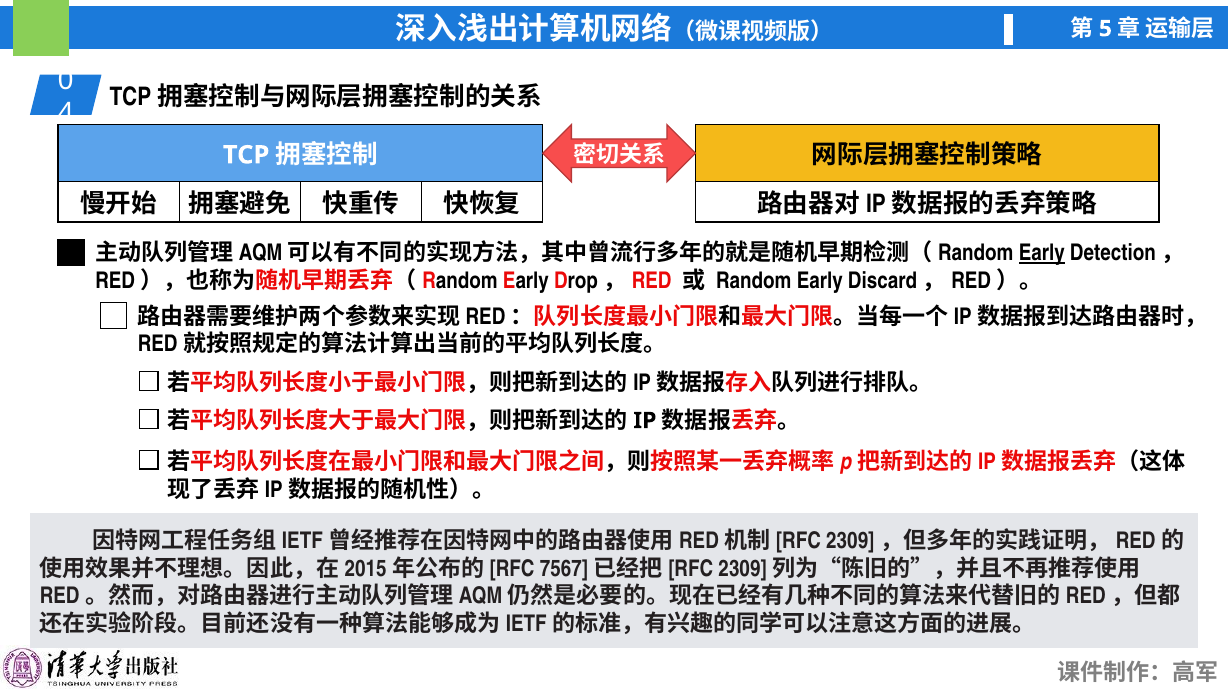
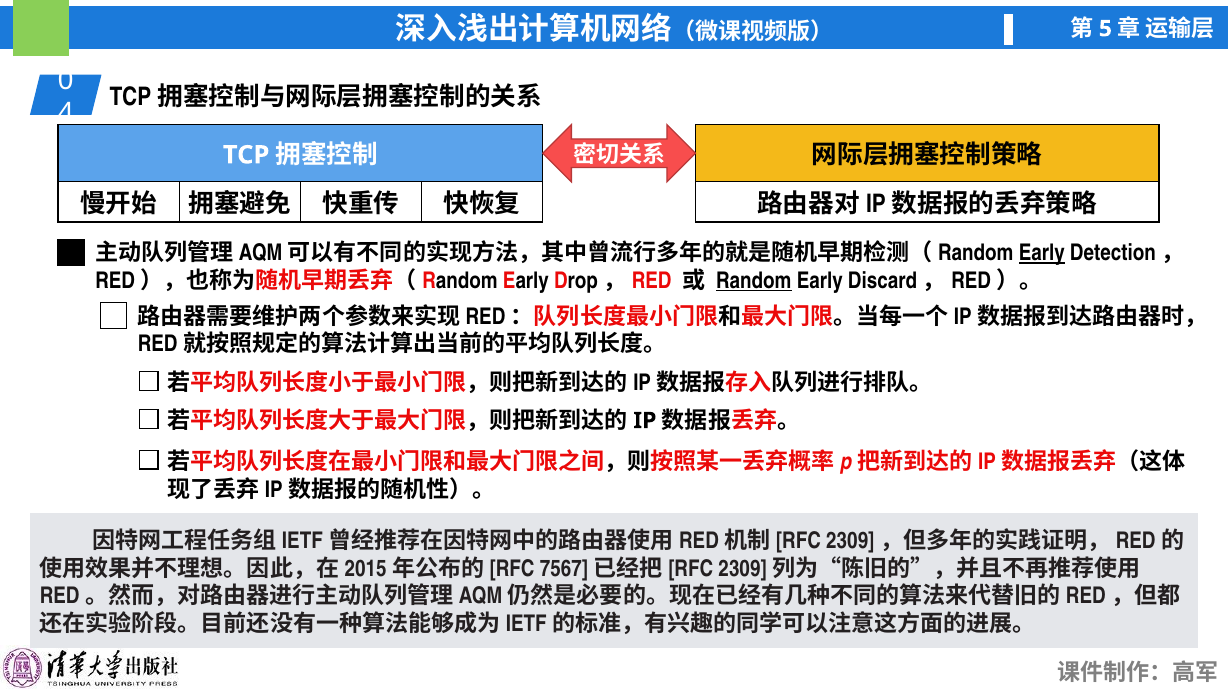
Random underline: none -> present (754, 281)
